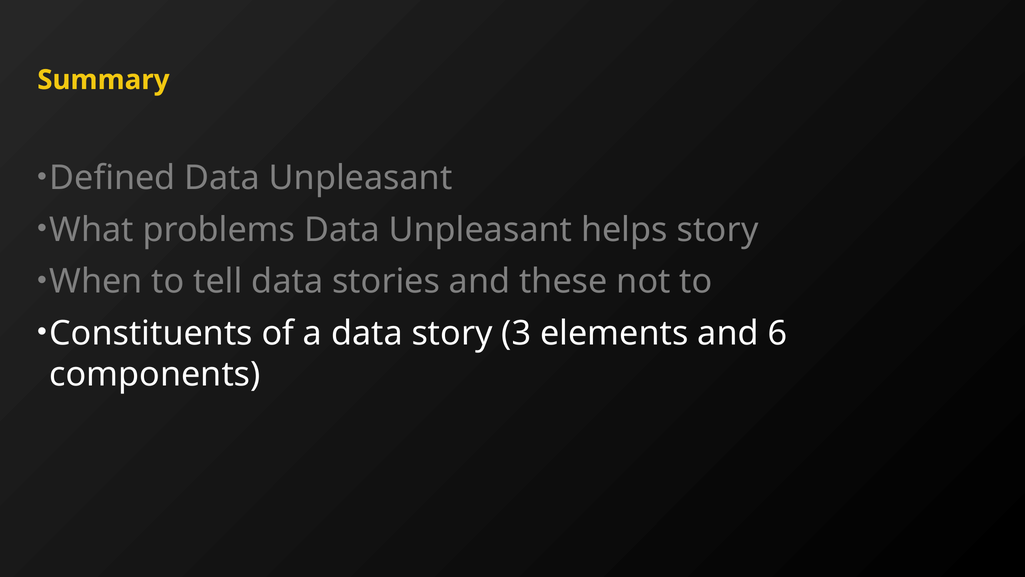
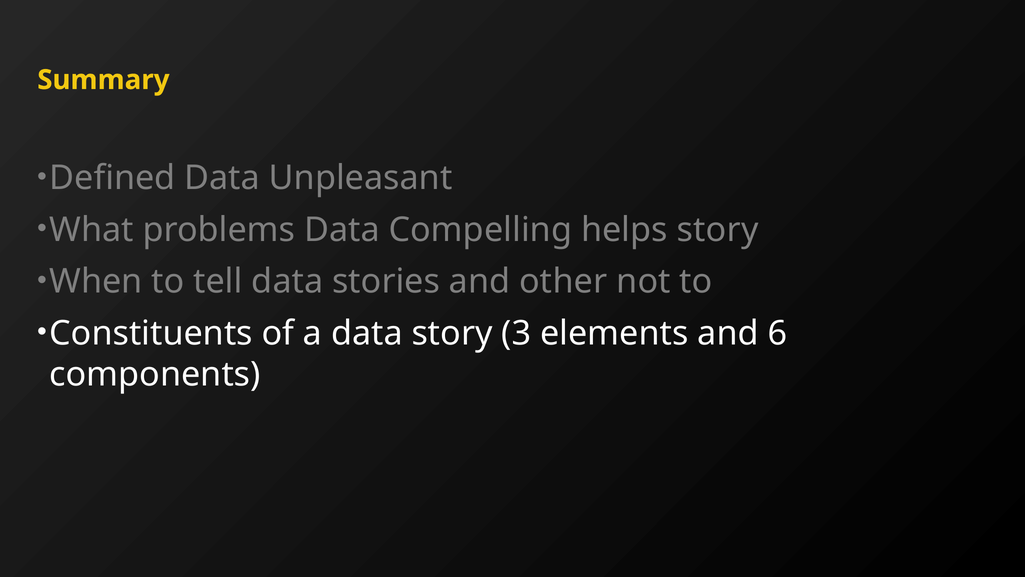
problems Data Unpleasant: Unpleasant -> Compelling (480, 230)
these: these -> other (563, 281)
